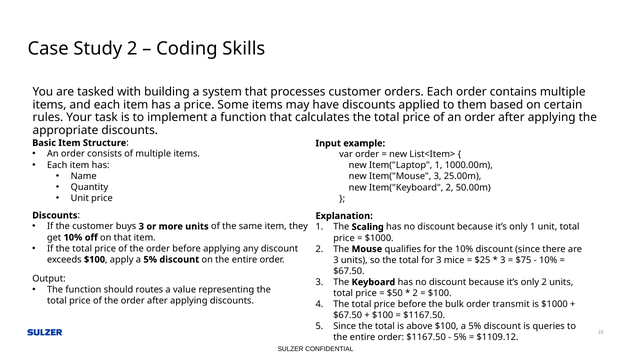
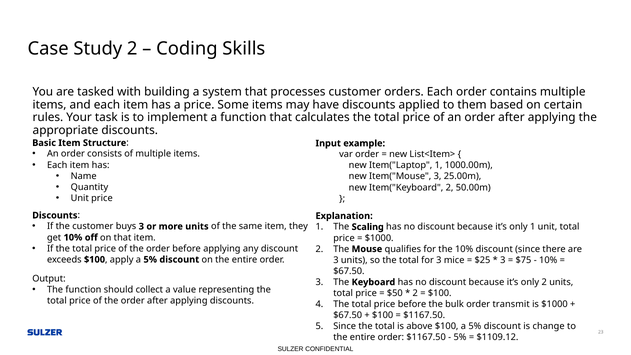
routes: routes -> collect (149, 290)
queries: queries -> change (549, 326)
